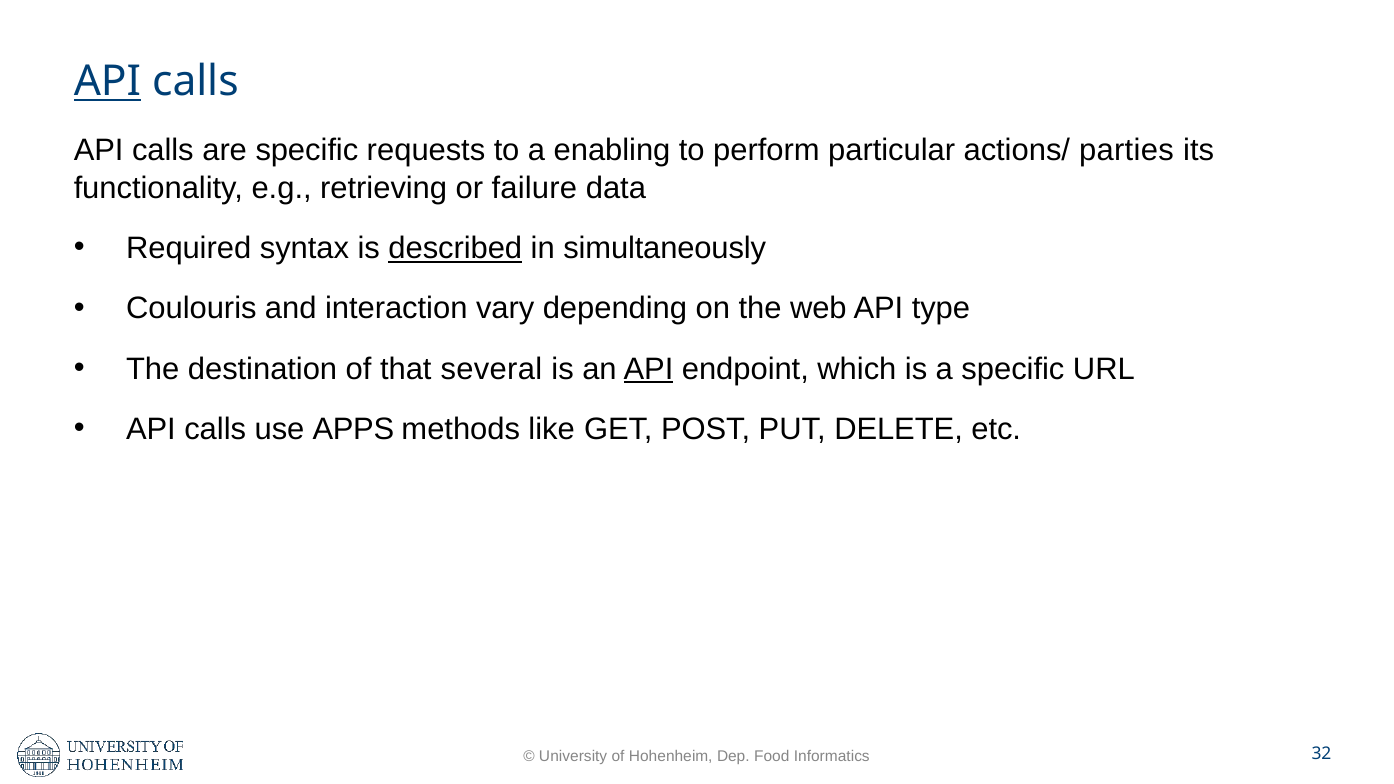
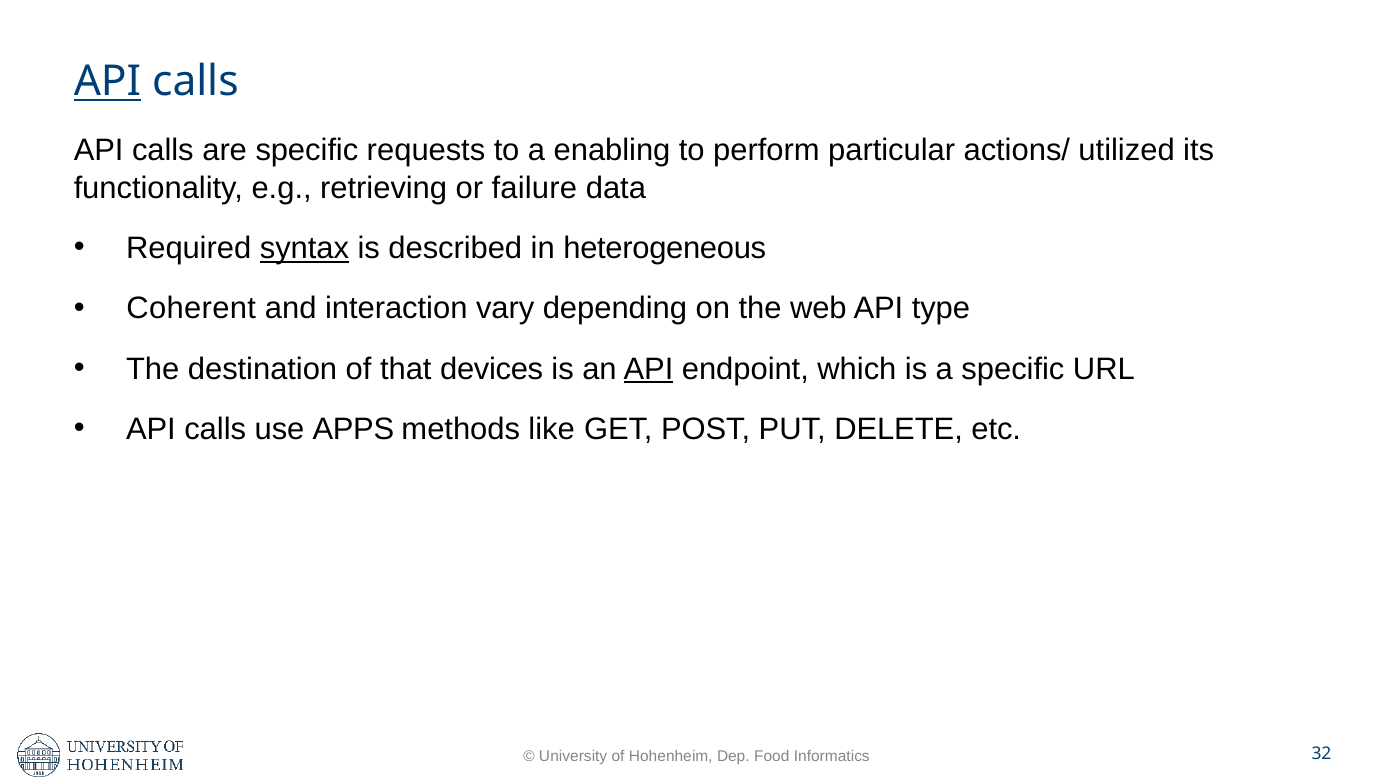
parties: parties -> utilized (1127, 151)
syntax underline: none -> present (304, 248)
described underline: present -> none (455, 248)
simultaneously: simultaneously -> heterogeneous (665, 248)
Coulouris: Coulouris -> Coherent (191, 309)
several: several -> devices (492, 369)
